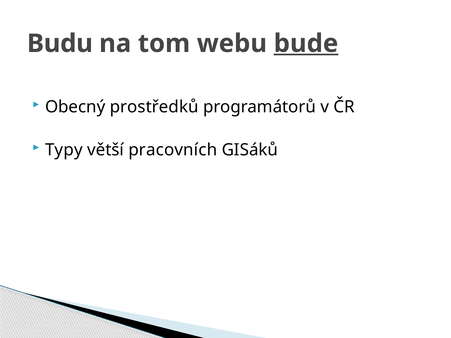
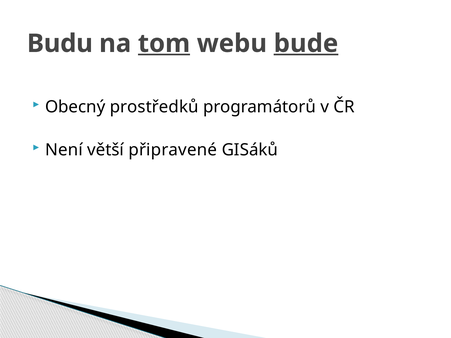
tom underline: none -> present (164, 44)
Typy: Typy -> Není (64, 150)
pracovních: pracovních -> připravené (173, 150)
